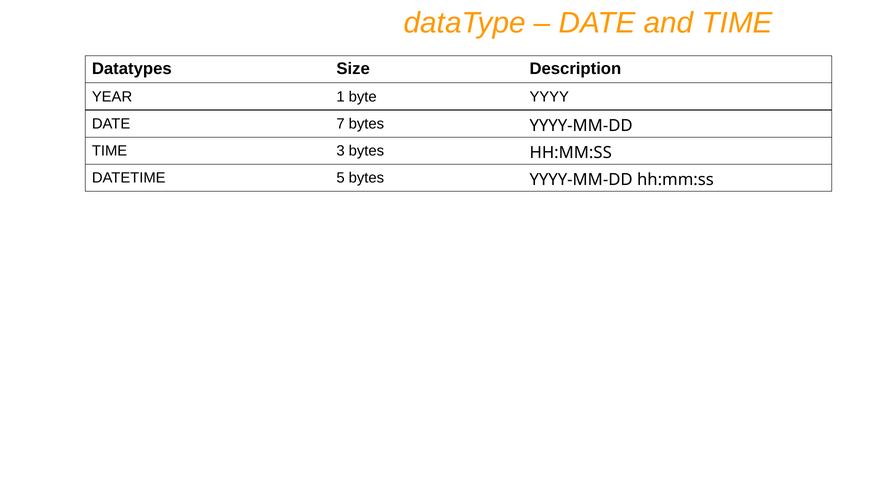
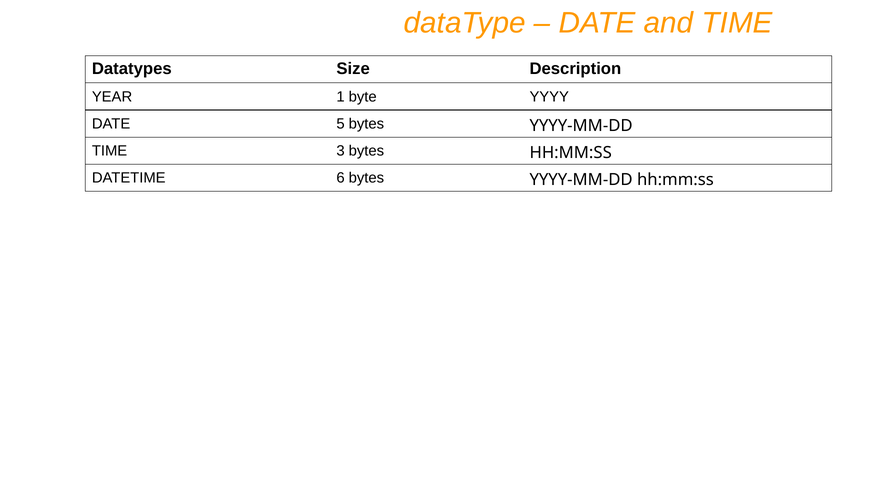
7: 7 -> 5 (341, 124)
5: 5 -> 6 (341, 178)
